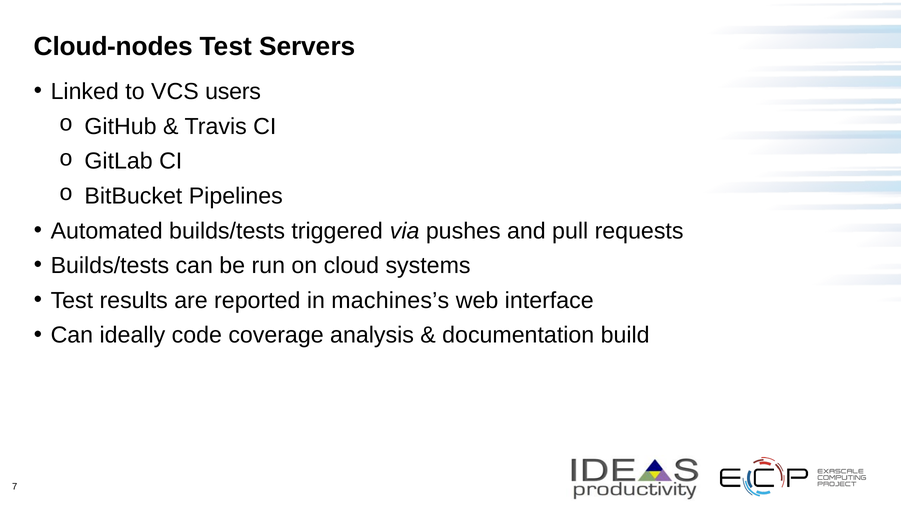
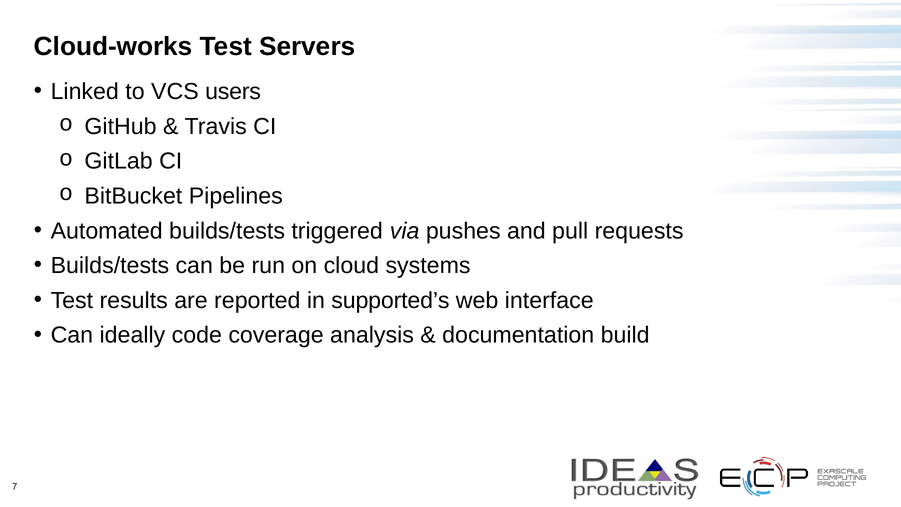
Cloud-nodes: Cloud-nodes -> Cloud-works (113, 47)
machines’s: machines’s -> supported’s (390, 300)
